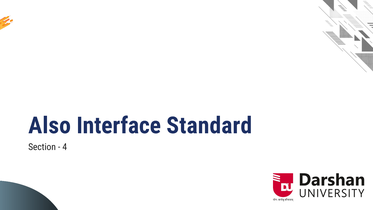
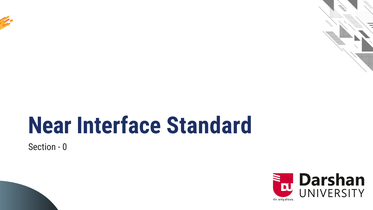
Also: Also -> Near (50, 125)
4: 4 -> 0 (65, 147)
